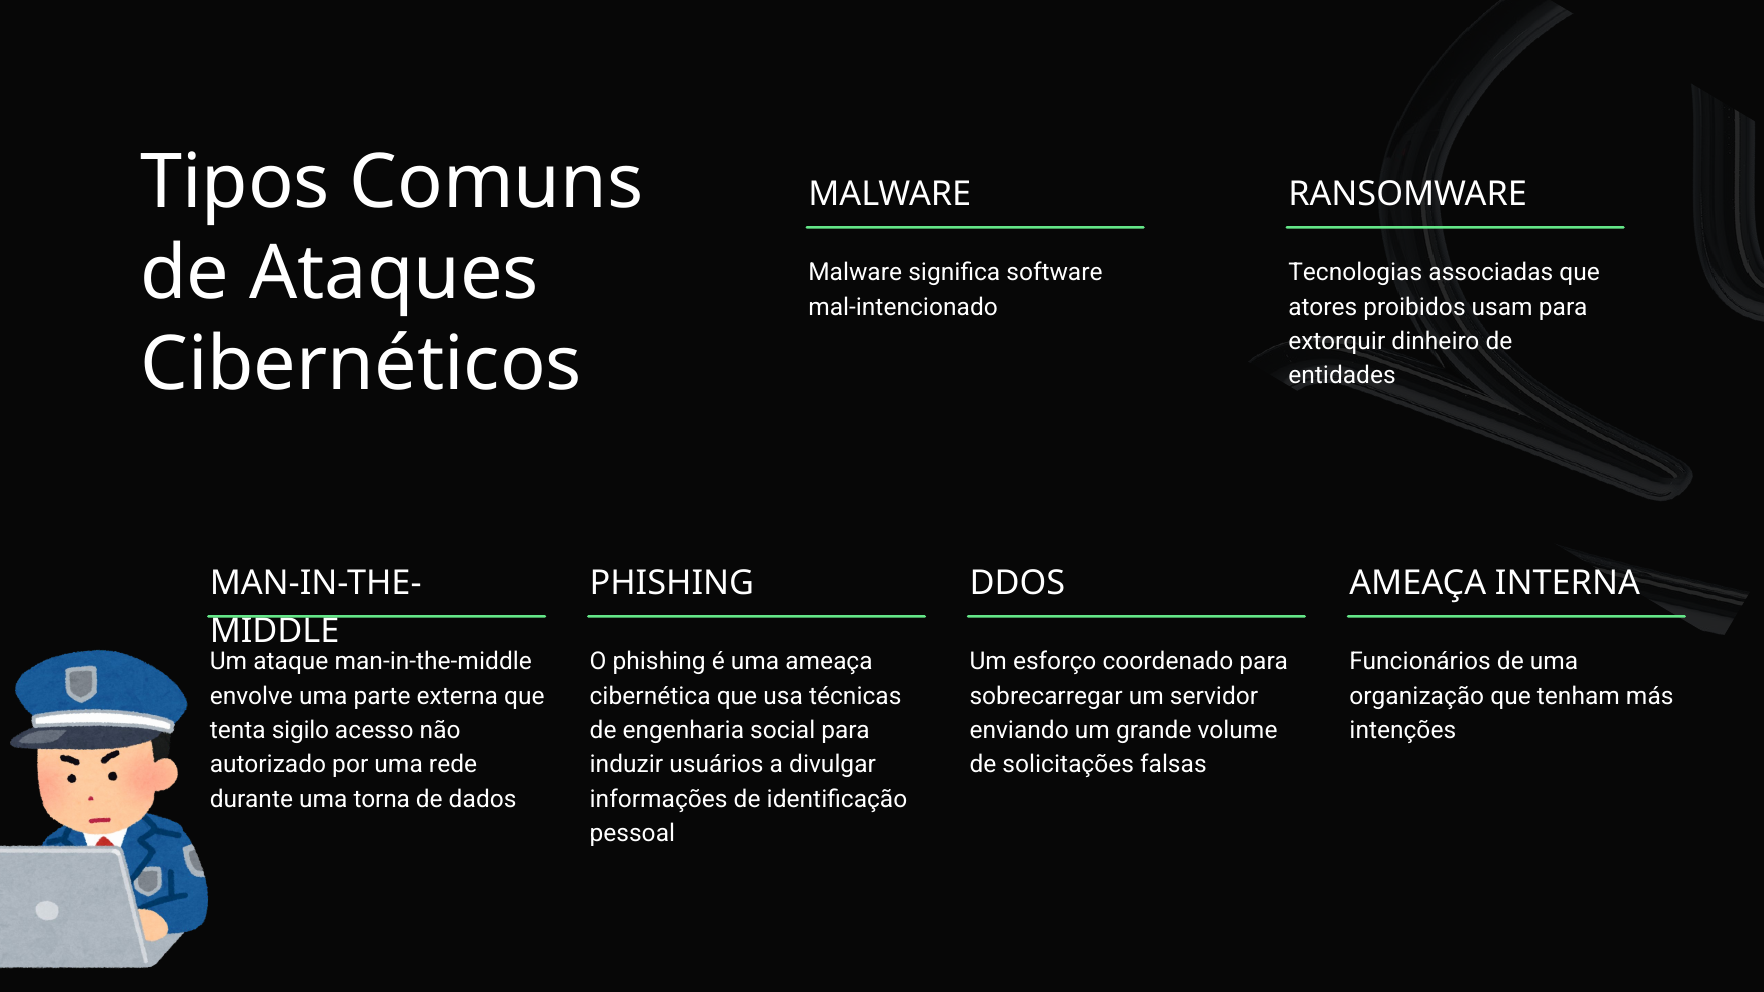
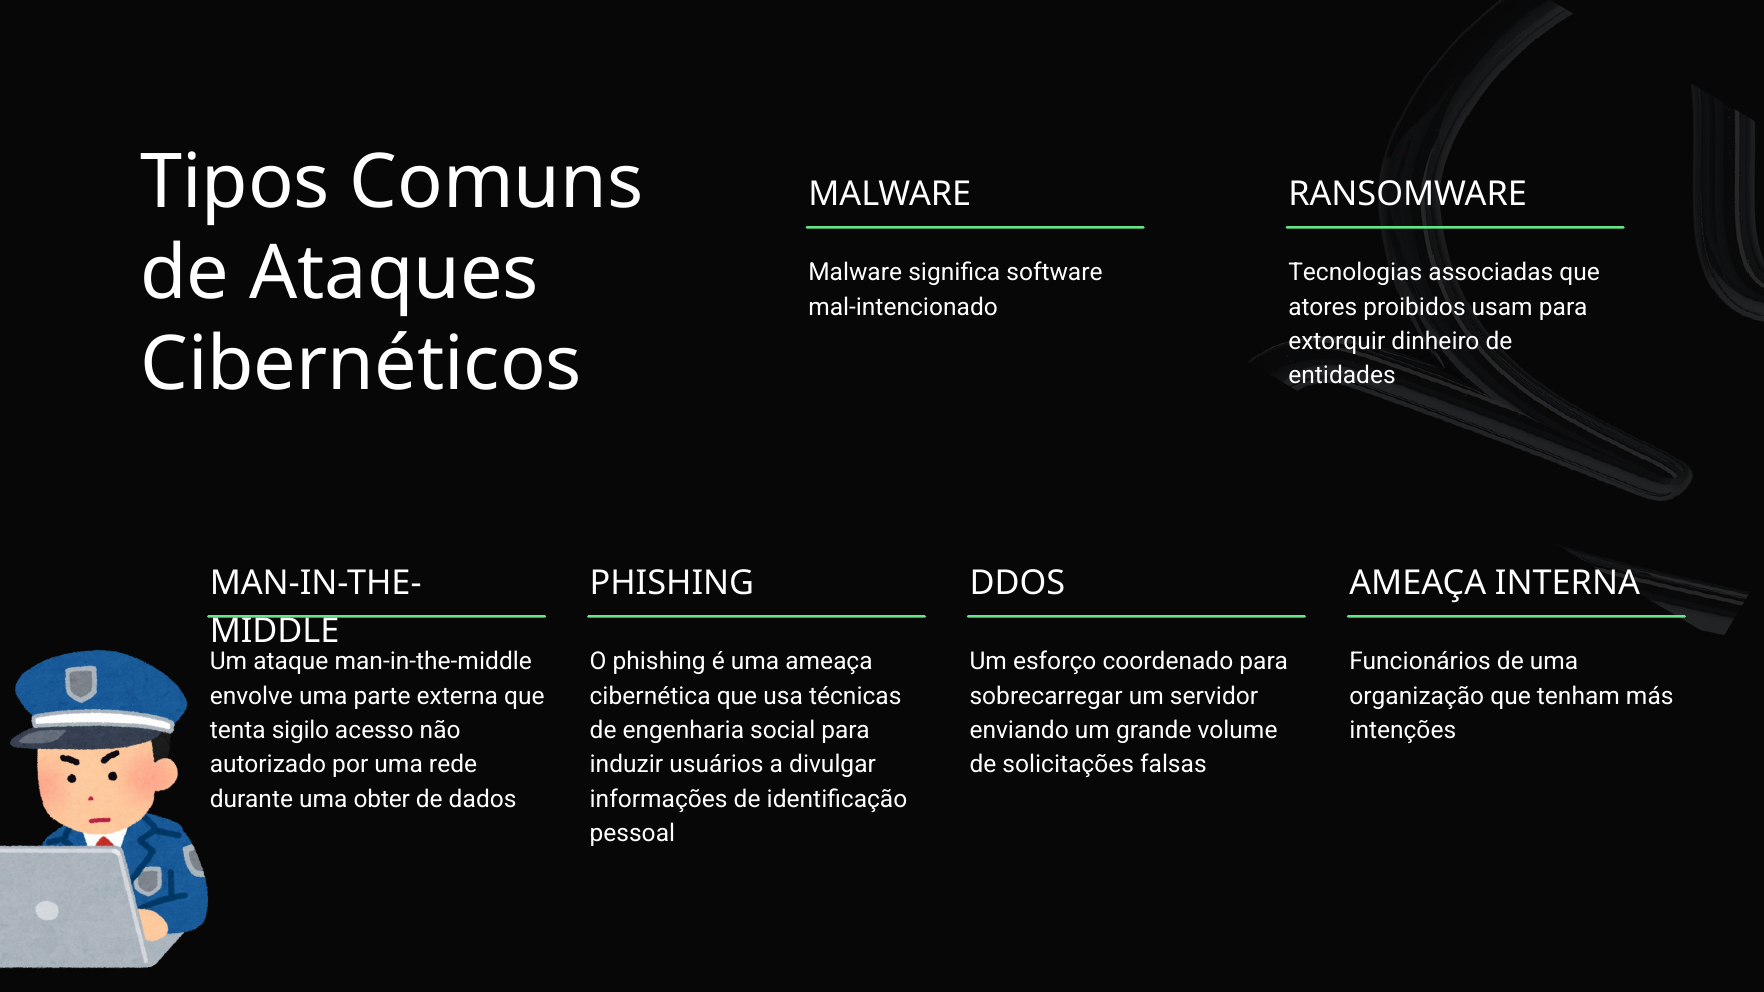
torna: torna -> obter (382, 799)
